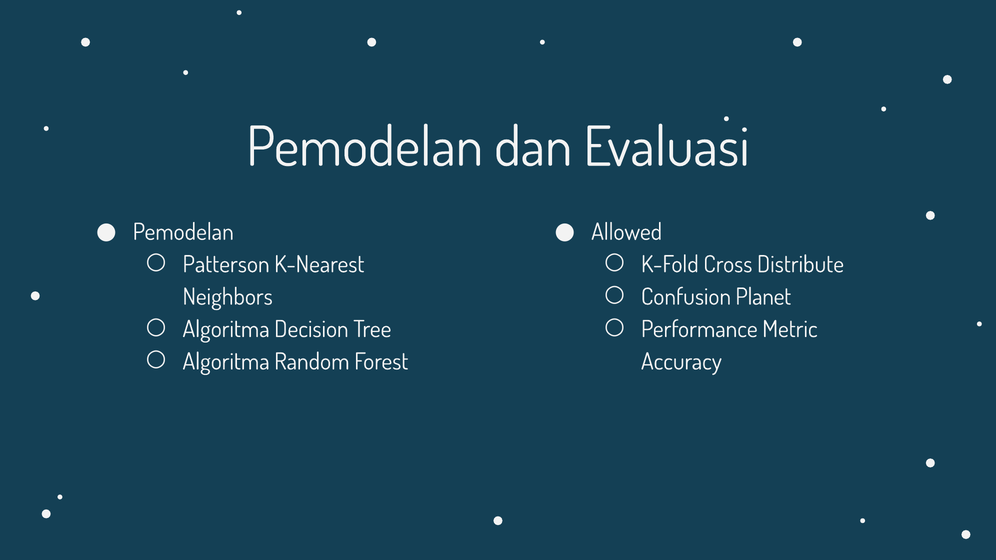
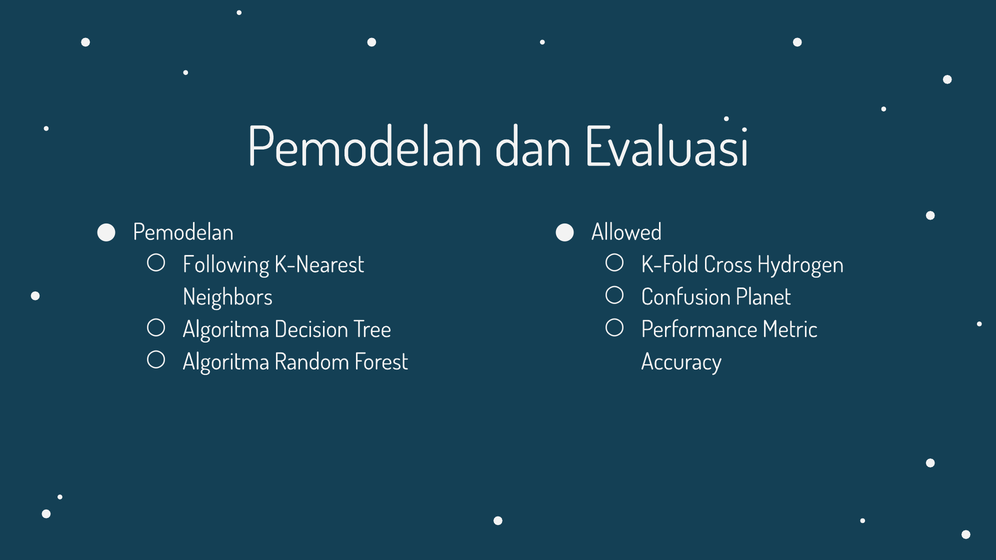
Patterson: Patterson -> Following (226, 265)
Distribute: Distribute -> Hydrogen (801, 265)
